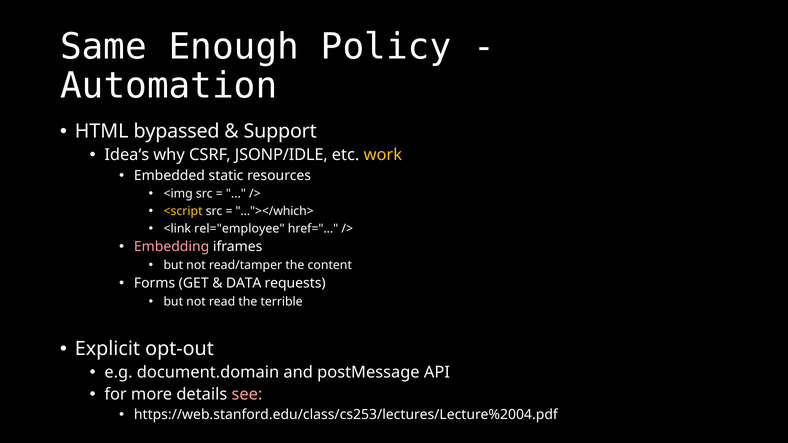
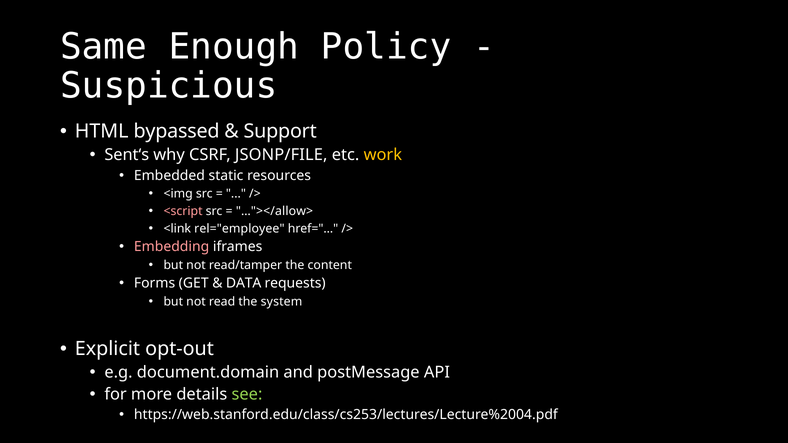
Automation: Automation -> Suspicious (169, 86)
Idea‘s: Idea‘s -> Sent‘s (127, 155)
JSONP/IDLE: JSONP/IDLE -> JSONP/FILE (281, 155)
<script colour: yellow -> pink (183, 211)
…"></which>: …"></which> -> …"></allow> (275, 211)
terrible: terrible -> system (282, 302)
see colour: pink -> light green (247, 395)
